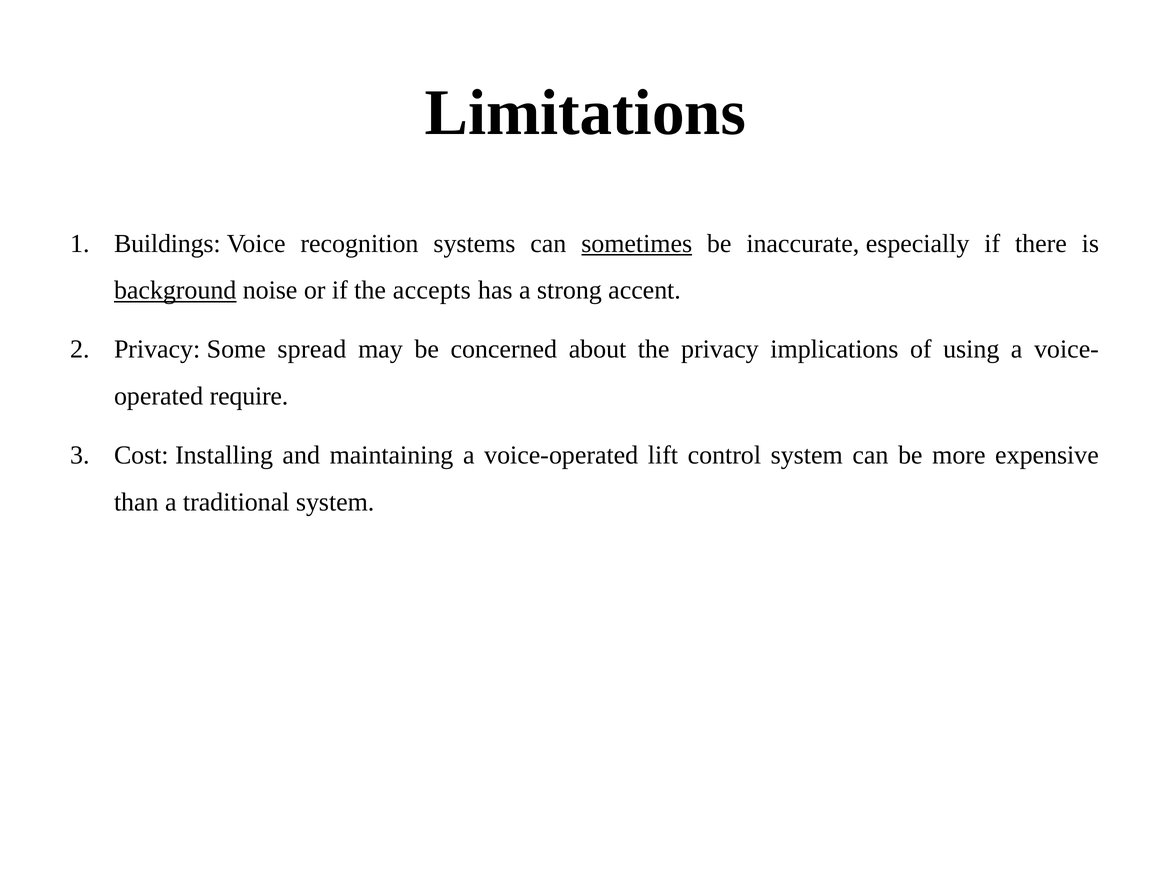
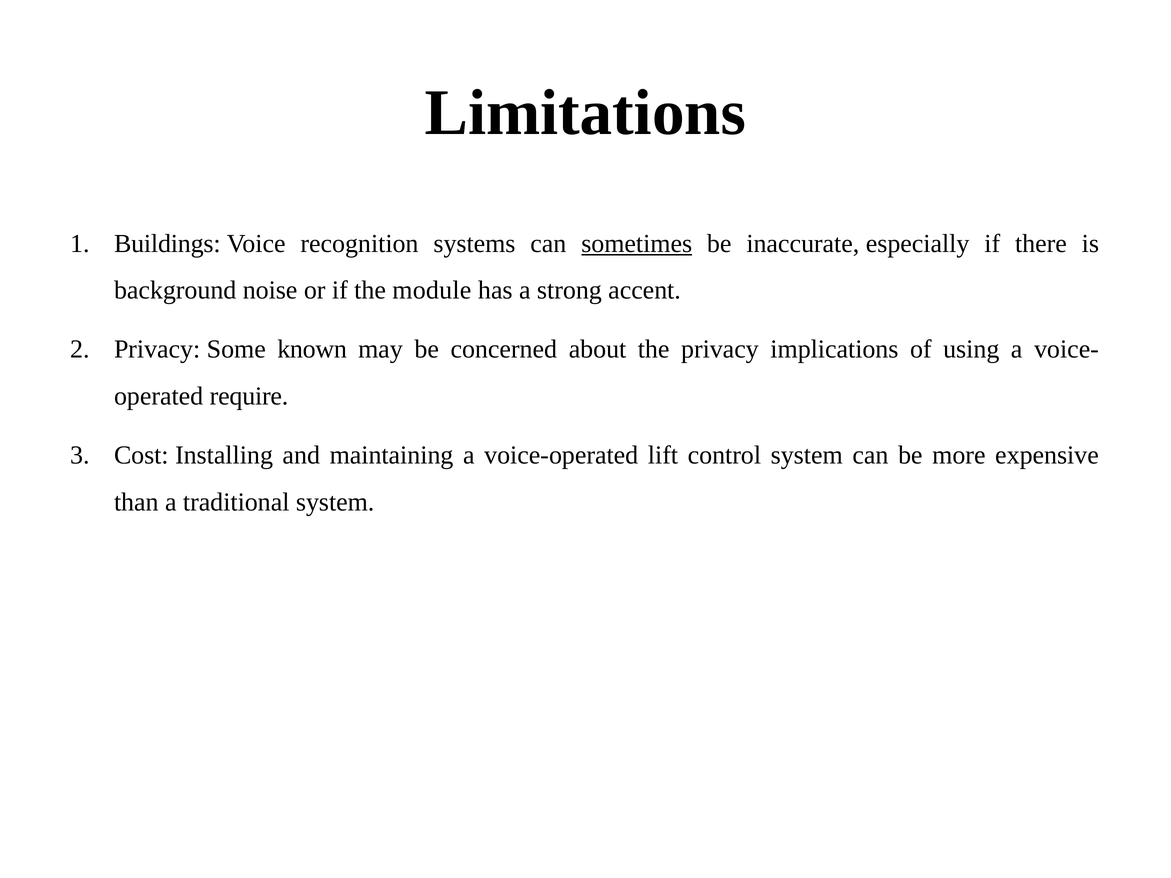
background underline: present -> none (175, 290)
accepts: accepts -> module (432, 290)
spread: spread -> known (312, 349)
